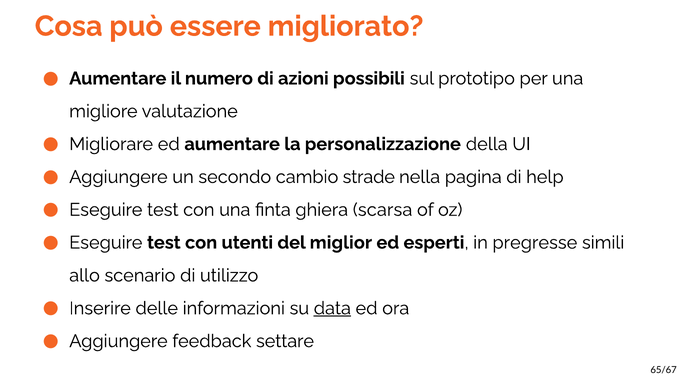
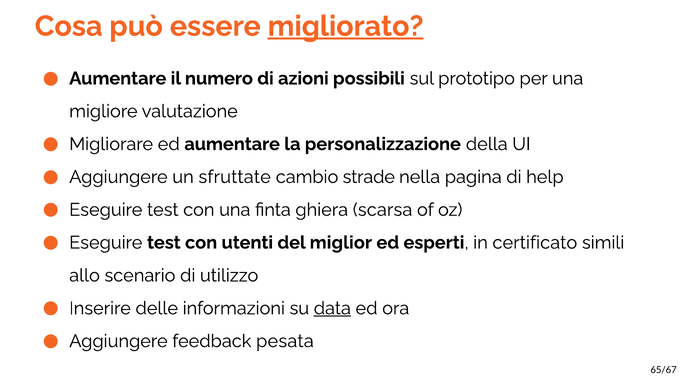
migliorato underline: none -> present (346, 26)
secondo: secondo -> sfruttate (235, 177)
pregresse: pregresse -> certificato (535, 242)
settare: settare -> pesata (285, 341)
